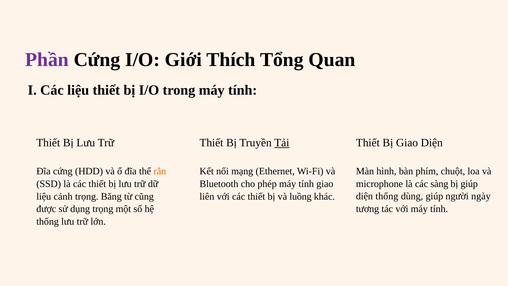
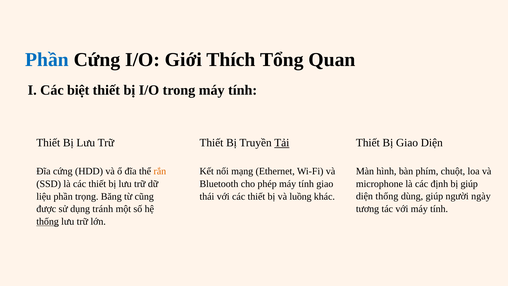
Phần colour: purple -> blue (47, 60)
Các liệu: liệu -> biệt (78, 90)
sàng: sàng -> định (439, 184)
liệu cảnh: cảnh -> phần (63, 196)
liên: liên -> thái (207, 196)
dụng trọng: trọng -> tránh (103, 209)
thống underline: none -> present (48, 221)
